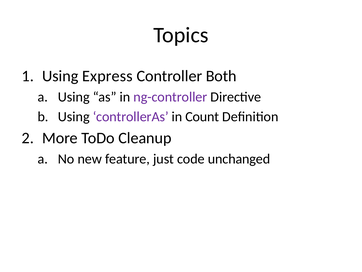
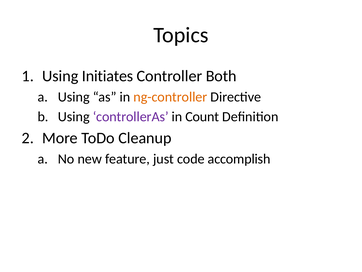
Express: Express -> Initiates (108, 76)
ng-controller colour: purple -> orange (170, 97)
unchanged: unchanged -> accomplish (239, 159)
